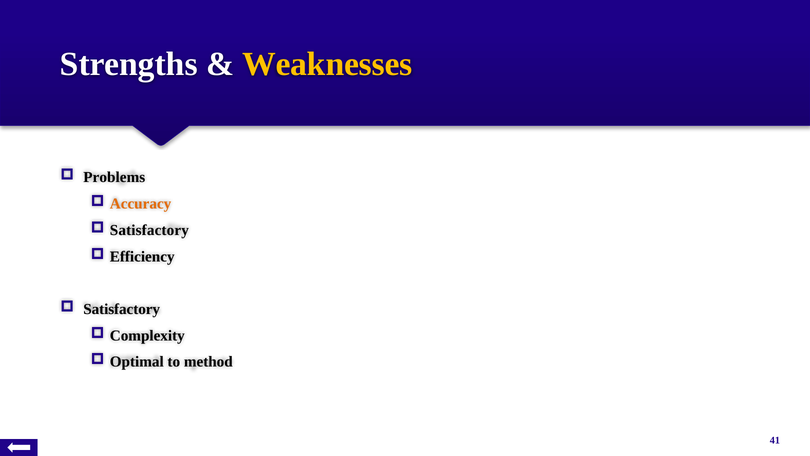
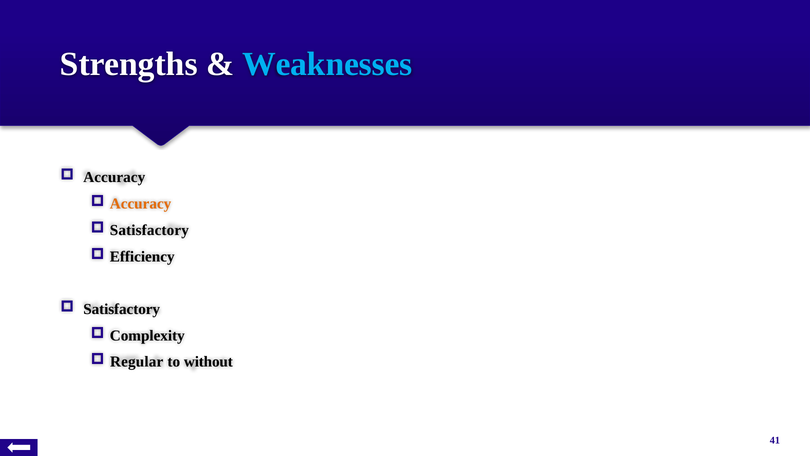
Weaknesses colour: yellow -> light blue (327, 64)
Problems: Problems -> Accuracy (114, 177)
Optimal: Optimal -> Regular (137, 362)
method: method -> without (208, 362)
